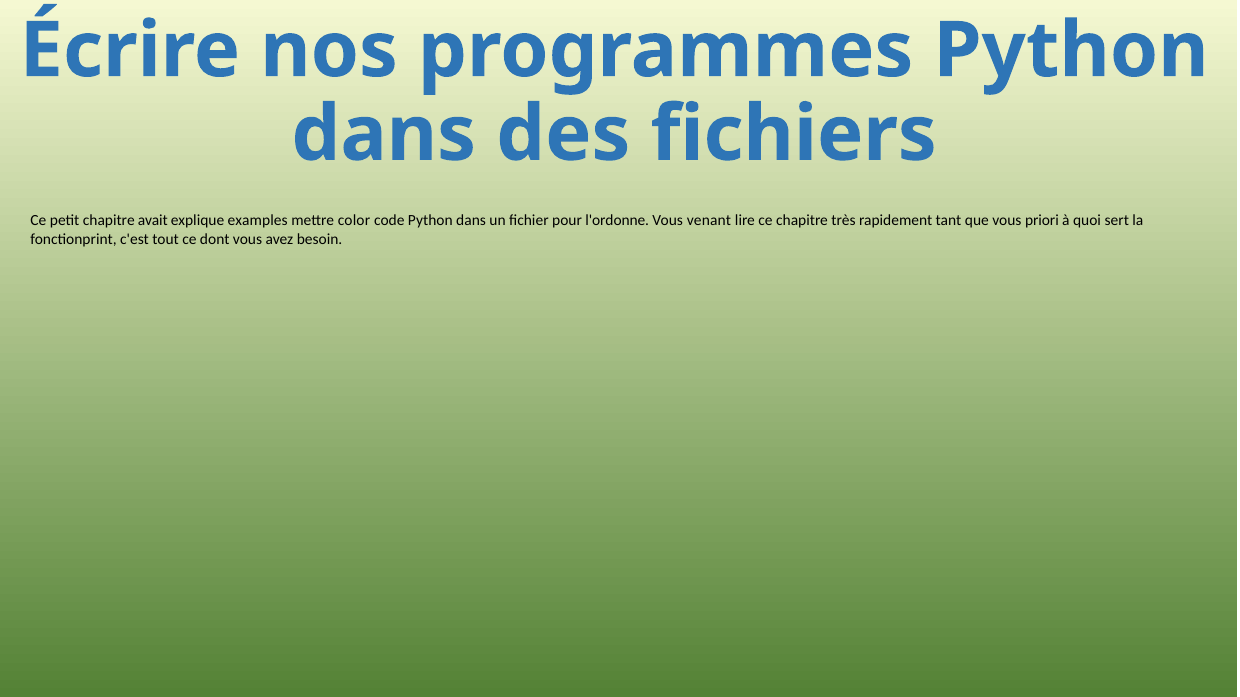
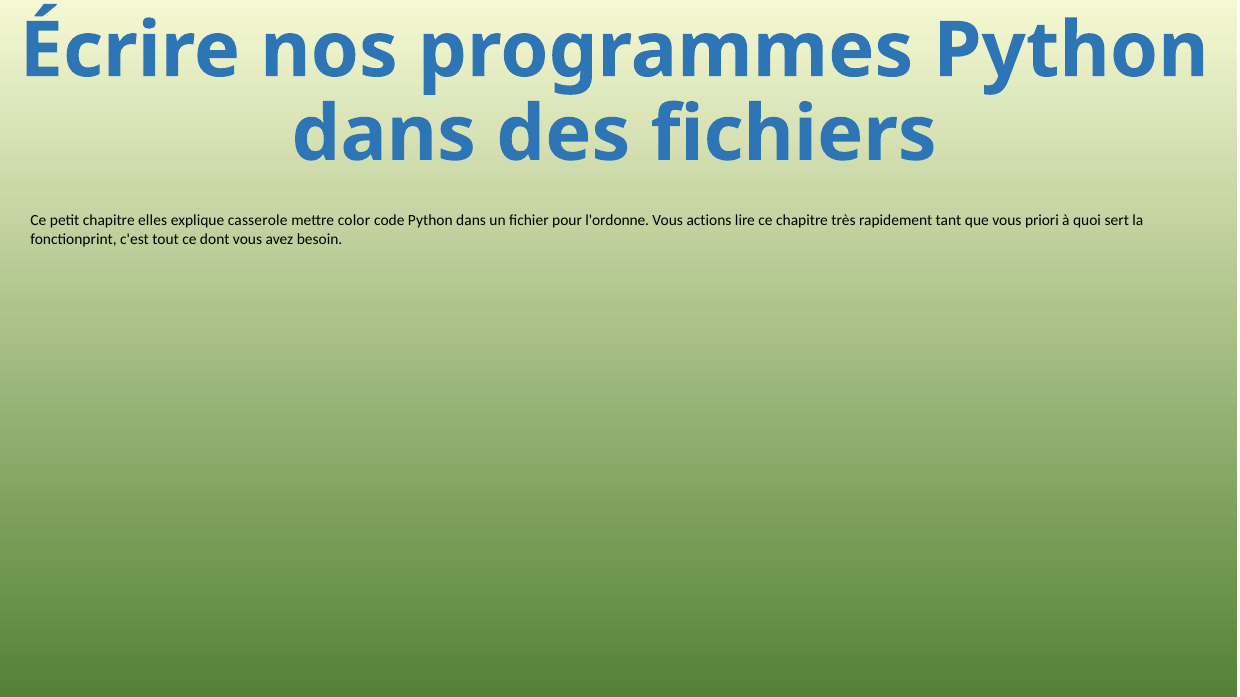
avait: avait -> elles (153, 221)
examples: examples -> casserole (258, 221)
venant: venant -> actions (709, 221)
